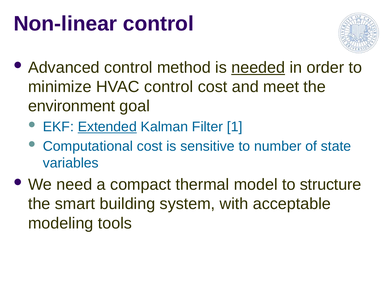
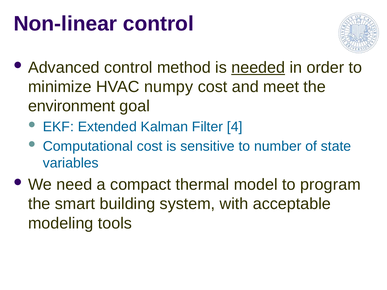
HVAC control: control -> numpy (169, 87)
Extended underline: present -> none (107, 127)
1: 1 -> 4 (235, 127)
structure: structure -> program (330, 185)
